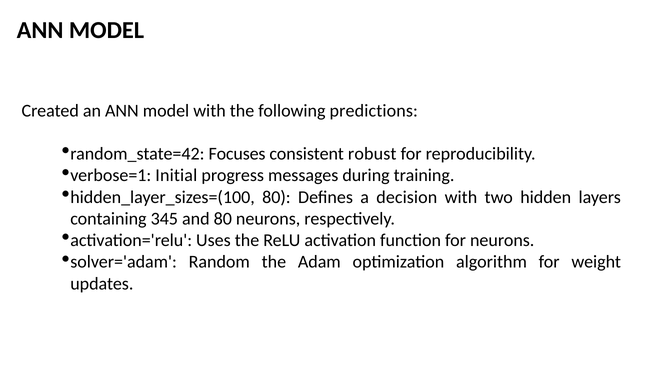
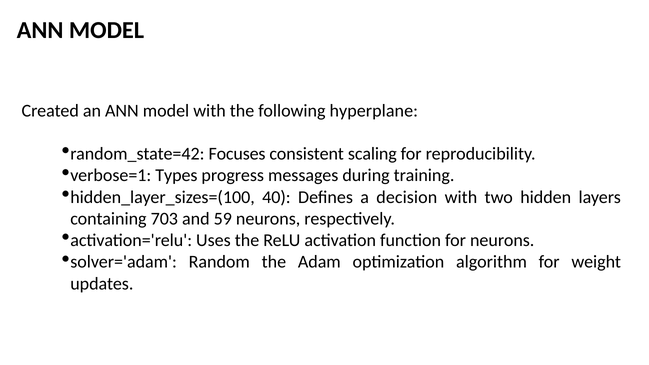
predictions: predictions -> hyperplane (374, 111)
robust: robust -> scaling (372, 154)
Initial: Initial -> Types (176, 176)
hidden_layer_sizes=(100 80: 80 -> 40 (276, 197)
345: 345 -> 703 (164, 219)
and 80: 80 -> 59 (223, 219)
